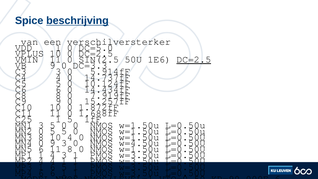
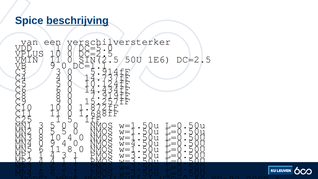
DC=2.5 underline: present -> none (194, 59)
DC=3.3: DC=3.3 -> DC=1.1 (90, 65)
3: 3 -> 4 (64, 143)
